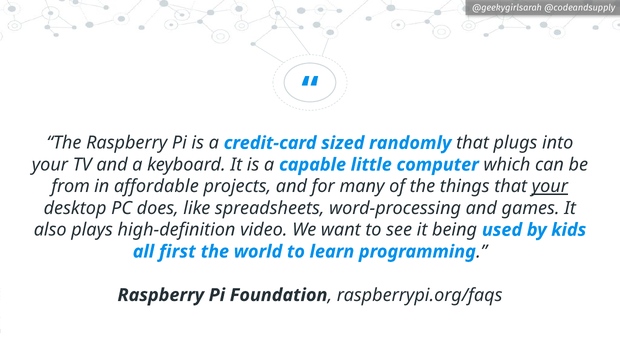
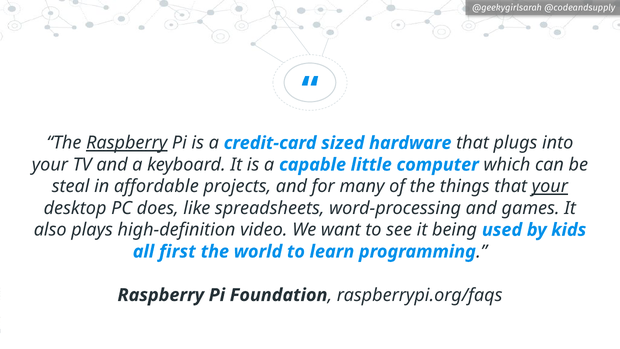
Raspberry underline: none -> present (127, 143)
randomly: randomly -> hardware (410, 143)
from: from -> steal (71, 186)
